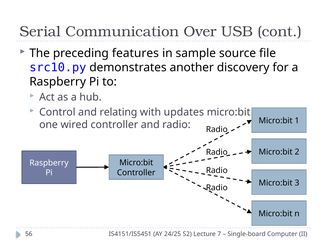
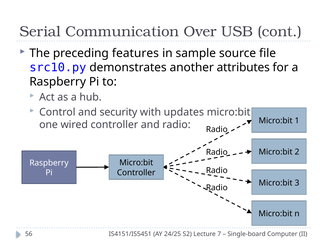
discovery: discovery -> attributes (243, 67)
relating: relating -> security (118, 112)
